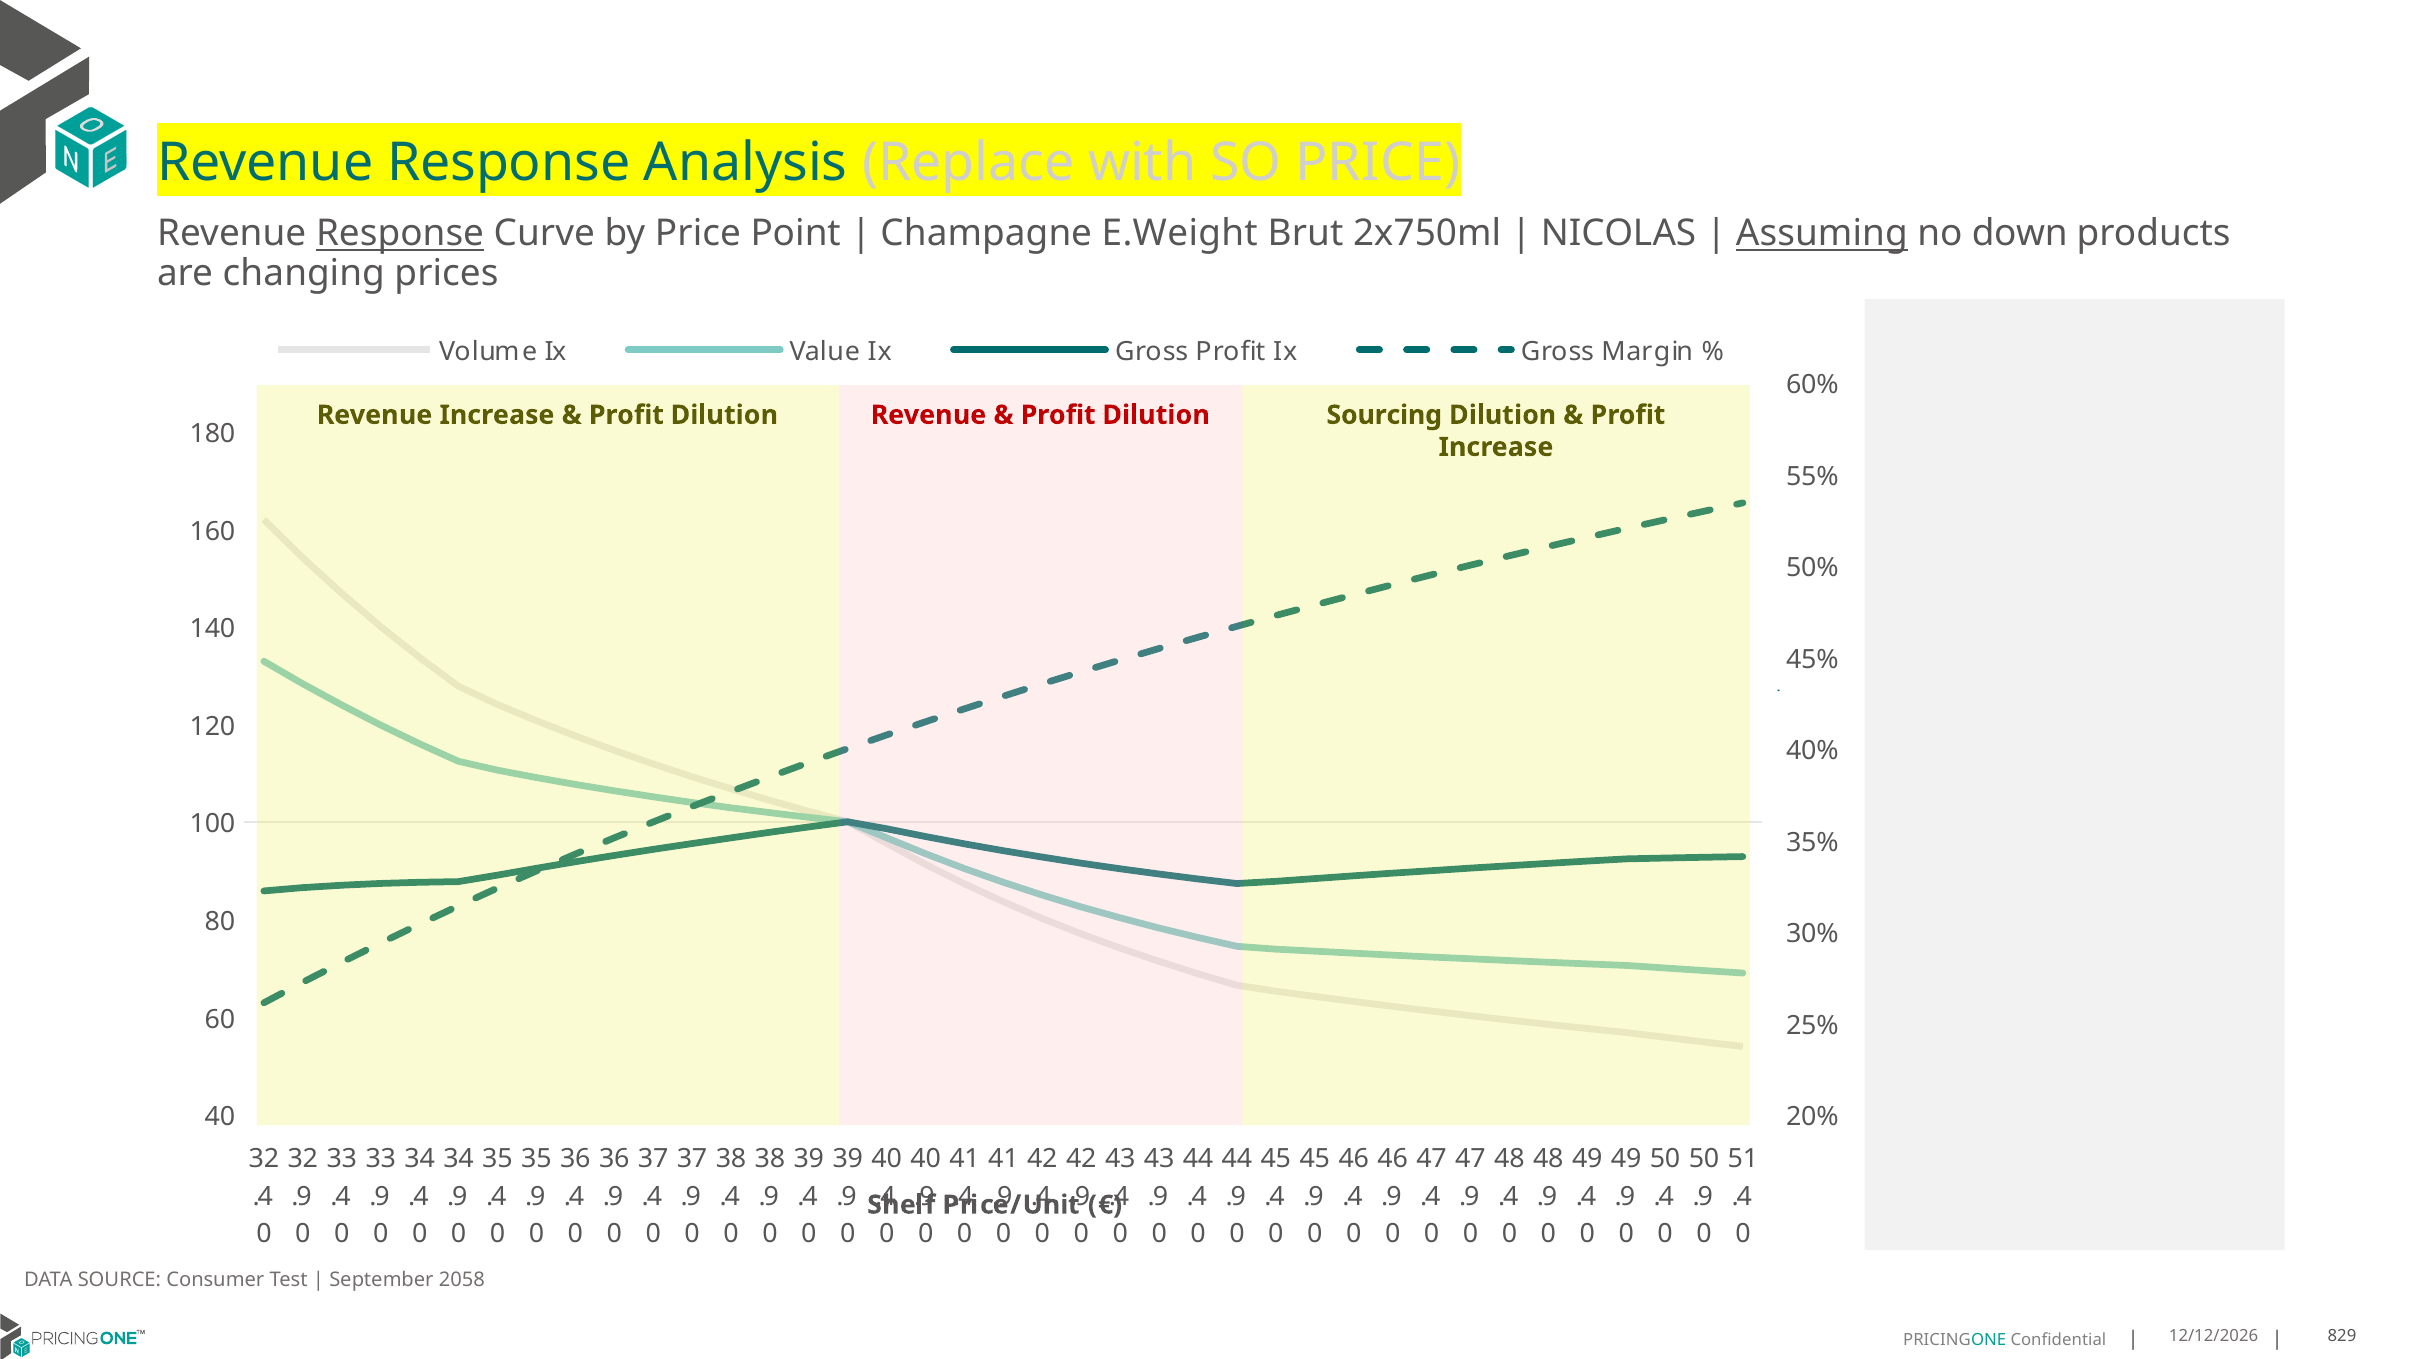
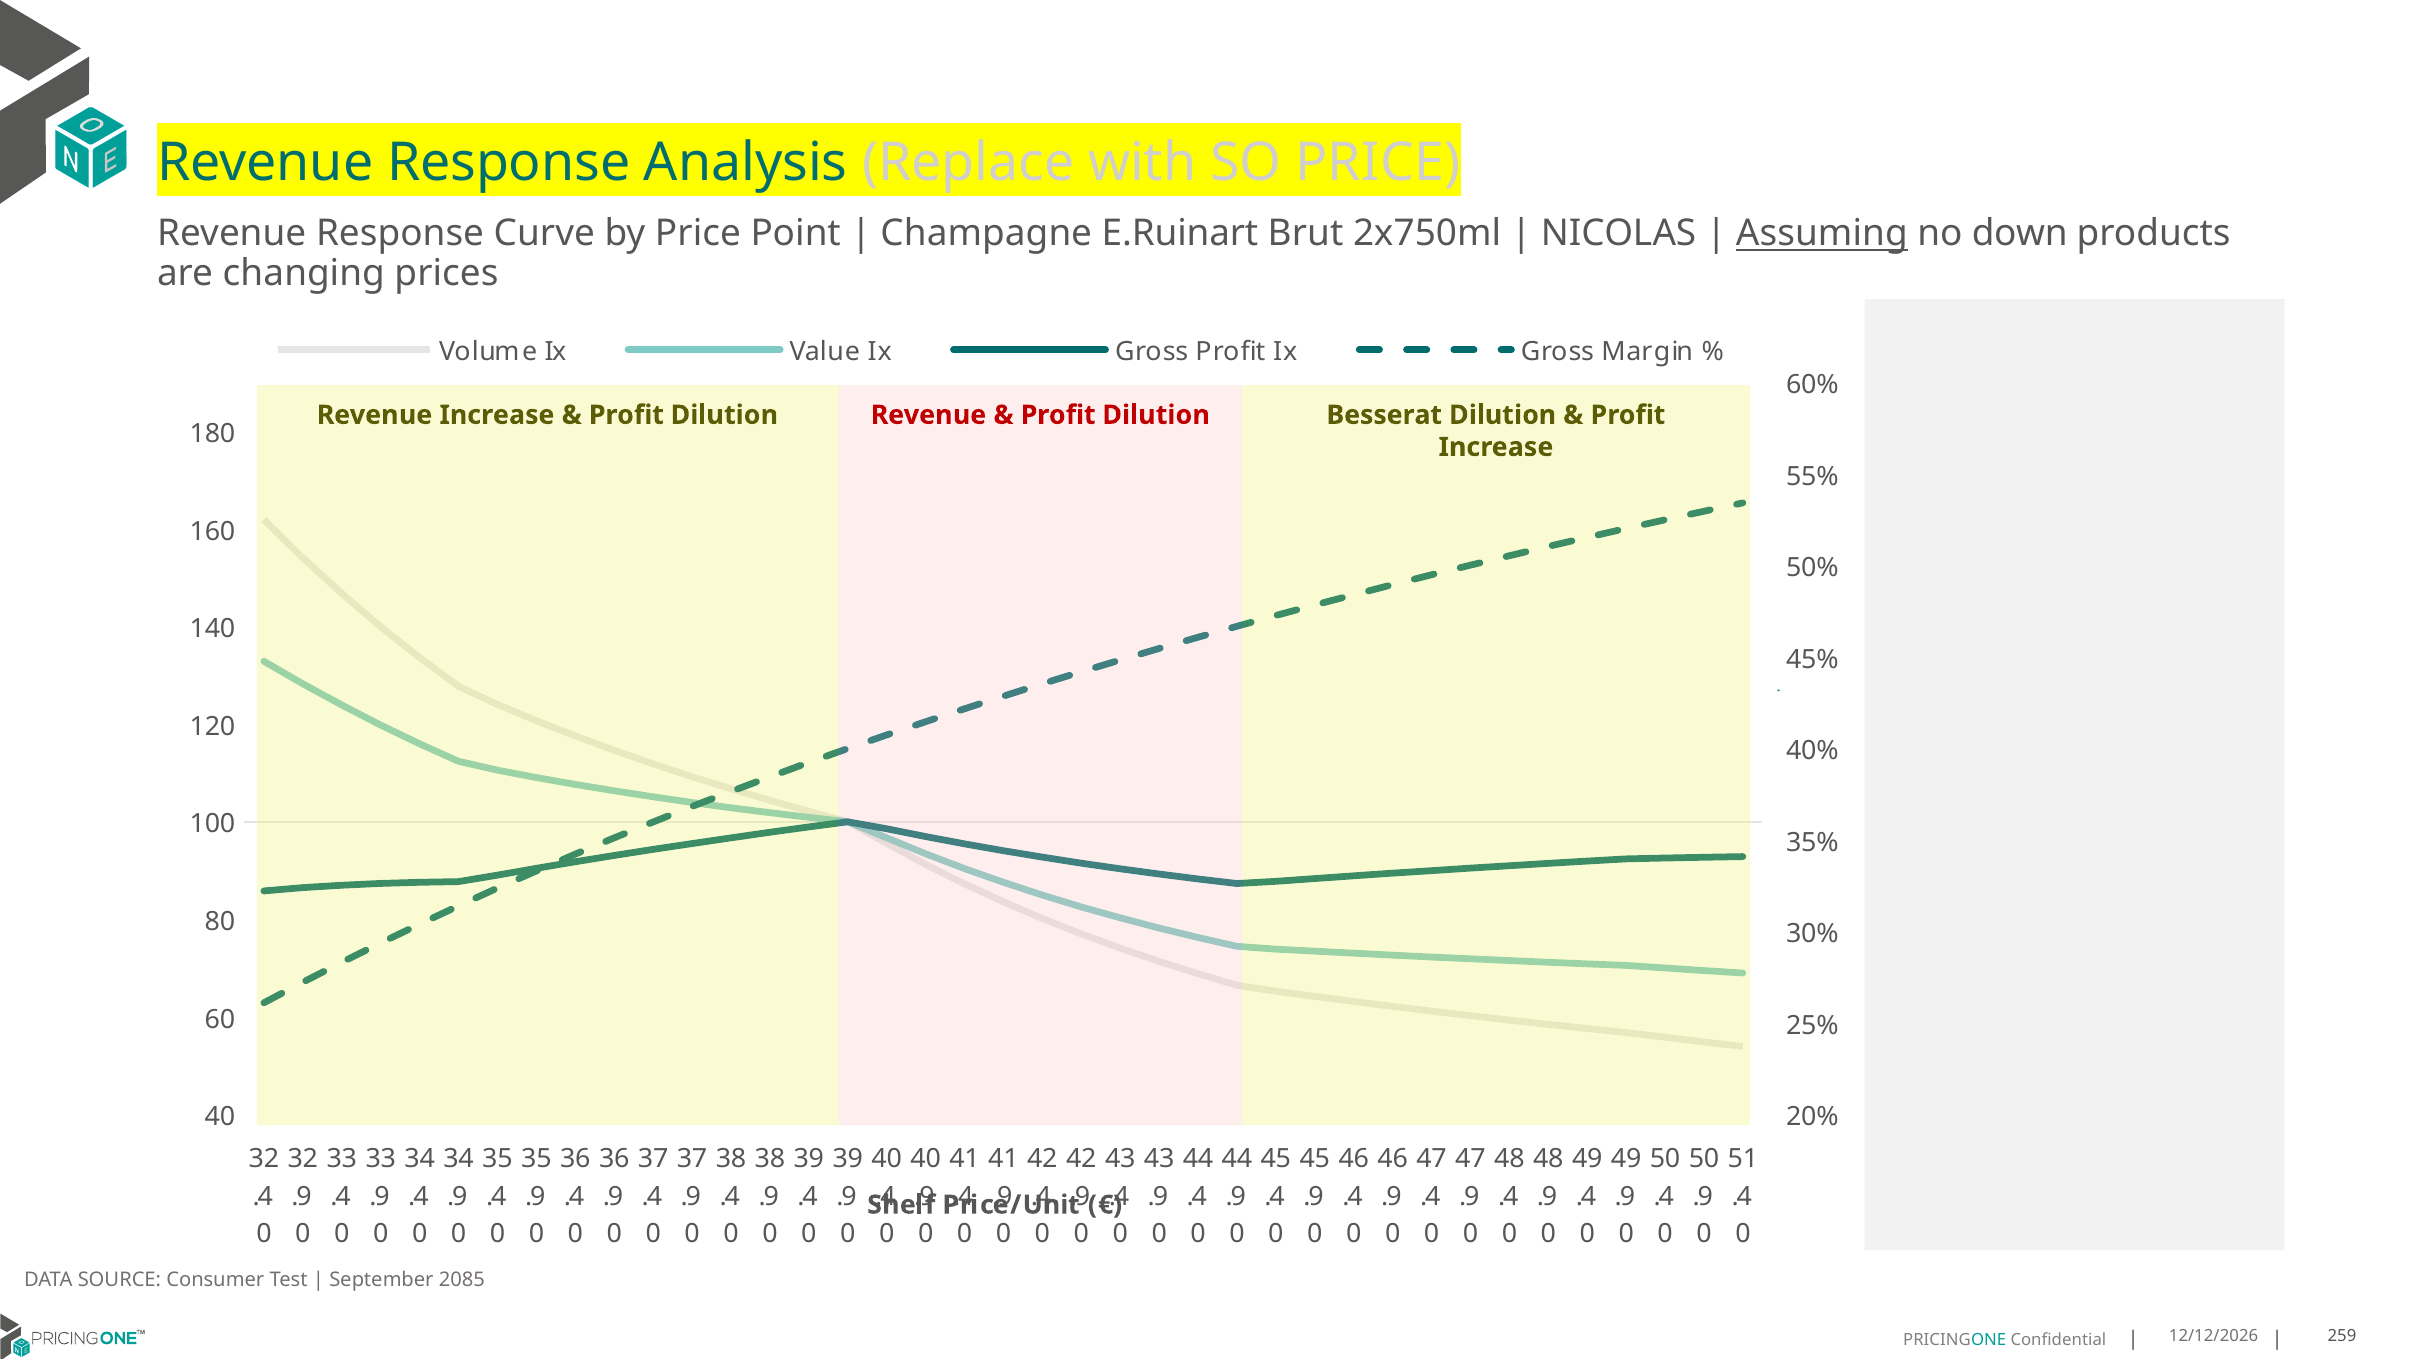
Response underline: present -> none (400, 234)
E.Weight: E.Weight -> E.Ruinart (1180, 234)
Sourcing: Sourcing -> Besserat (1384, 415)
2058: 2058 -> 2085 (462, 1280)
829: 829 -> 259 (2342, 1336)
